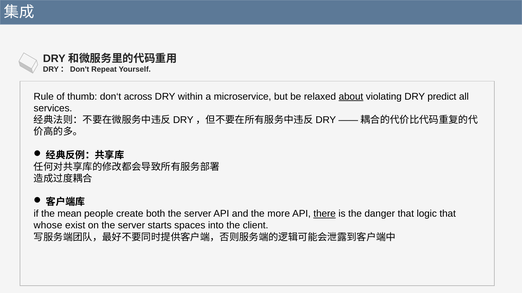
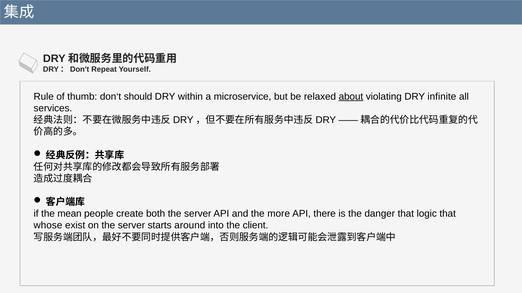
across: across -> should (138, 97)
predict: predict -> infinite (442, 97)
there underline: present -> none (325, 214)
spaces: spaces -> around (190, 226)
